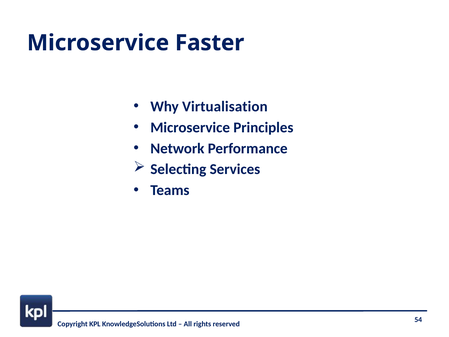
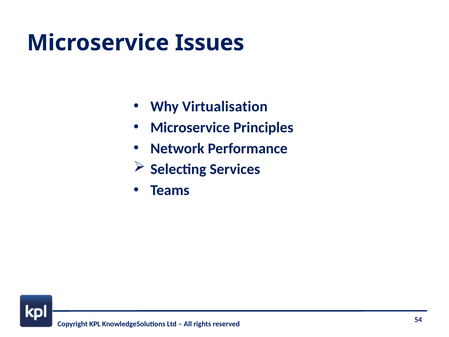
Faster: Faster -> Issues (210, 43)
